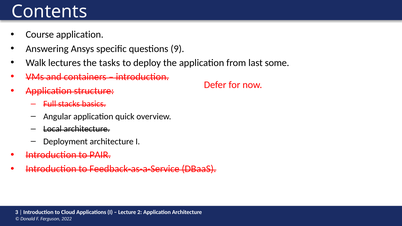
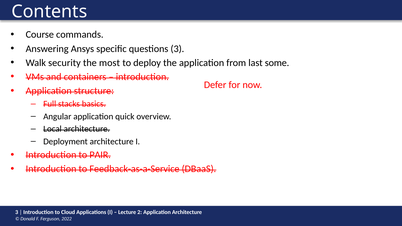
Course application: application -> commands (80, 35)
questions 9: 9 -> 3 (177, 49)
lectures: lectures -> security (64, 63)
tasks: tasks -> most (110, 63)
